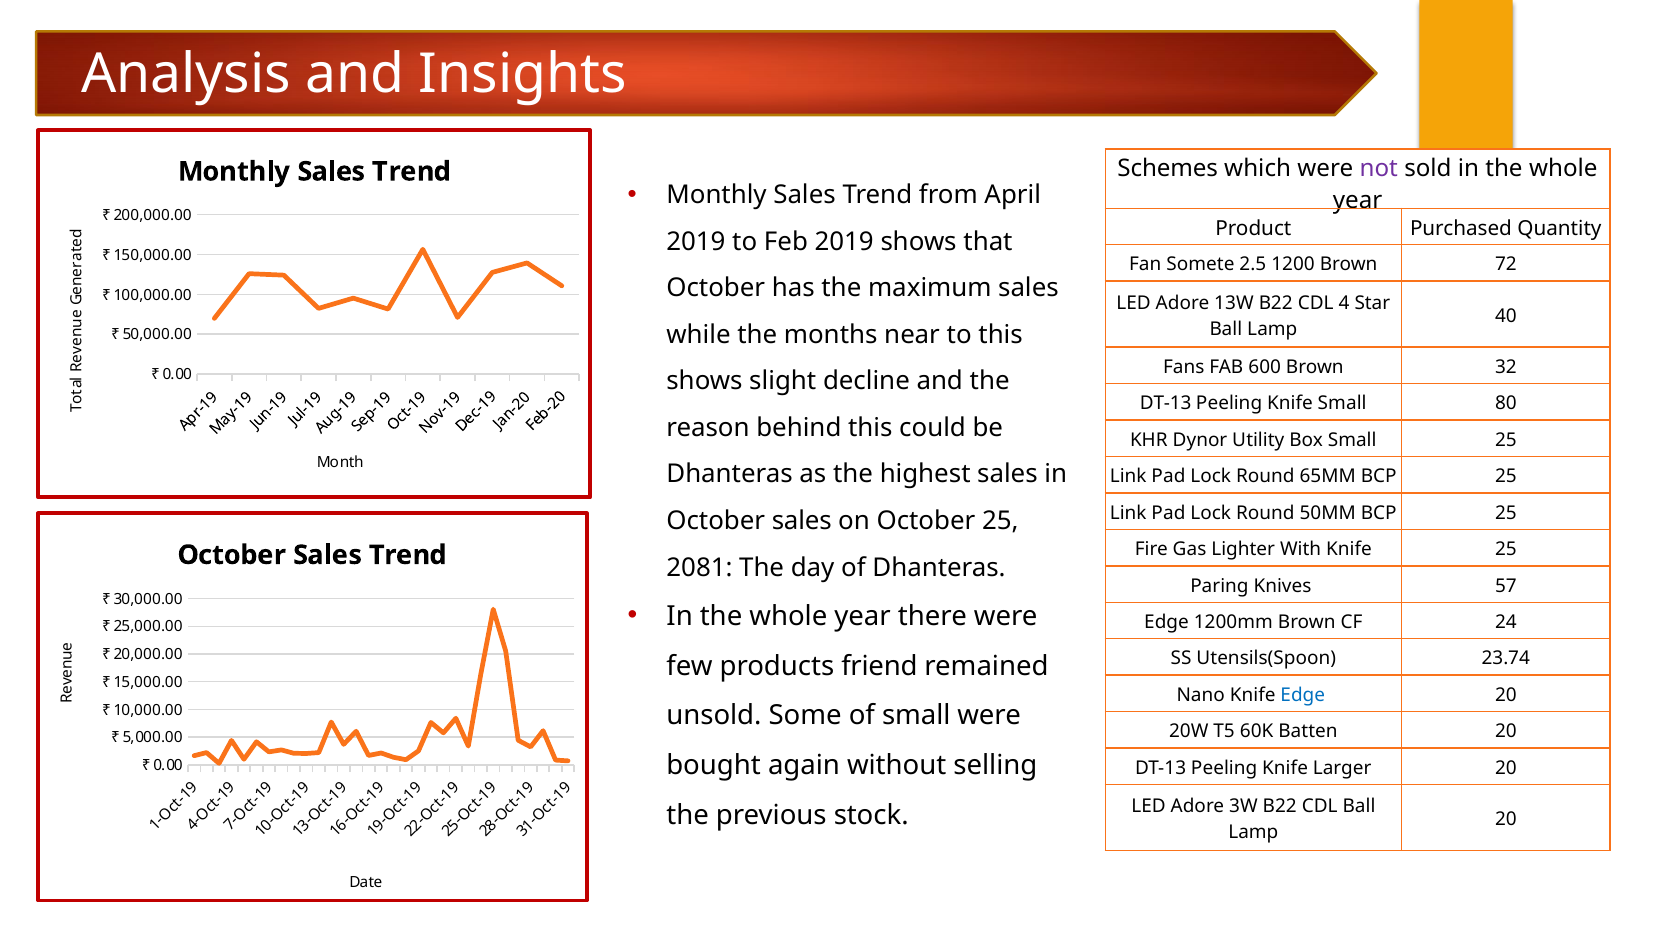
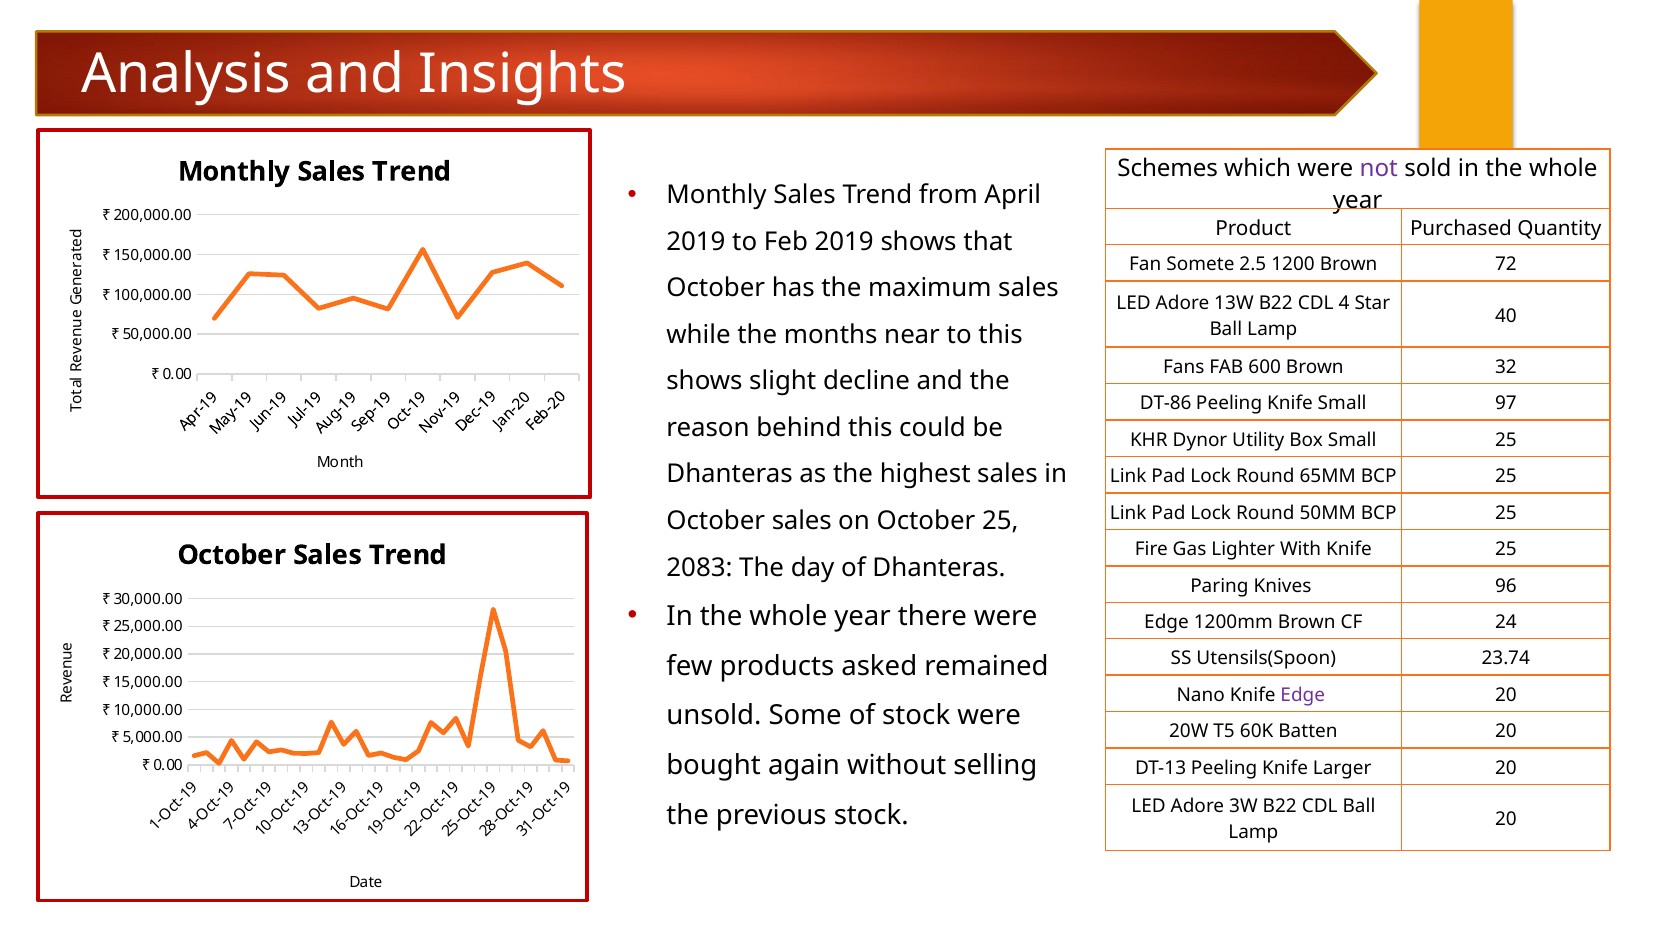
DT-13: DT-13 -> DT-86 (1166, 404)
80: 80 -> 97 (1506, 404)
2081: 2081 -> 2083 (699, 568)
57: 57 -> 96 (1506, 586)
friend: friend -> asked (879, 666)
Edge colour: blue -> purple (1303, 695)
of small: small -> stock (916, 716)
